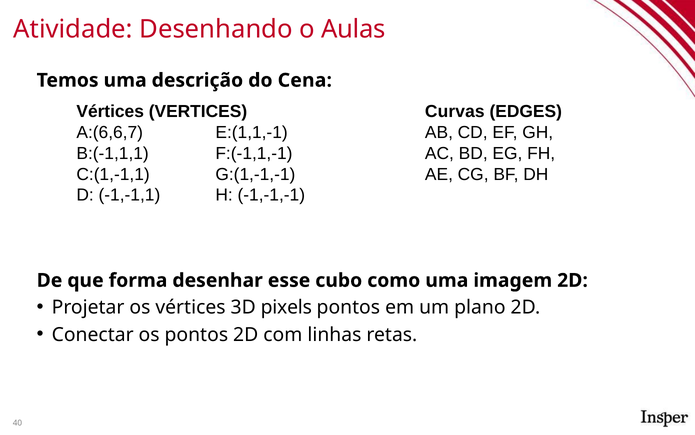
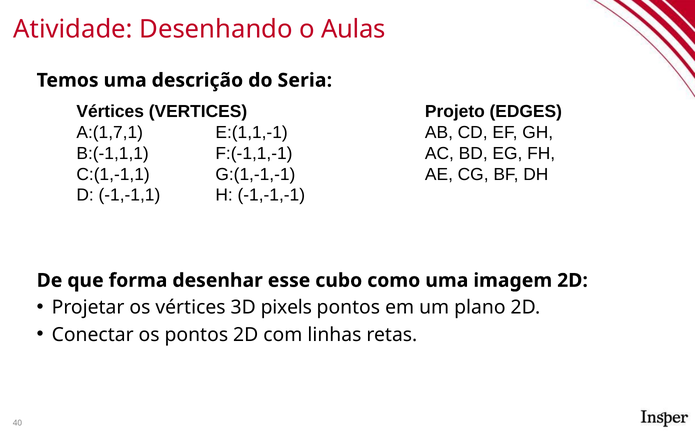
Cena: Cena -> Seria (305, 80)
Curvas: Curvas -> Projeto (455, 112)
A:(6,6,7: A:(6,6,7 -> A:(1,7,1 (110, 132)
